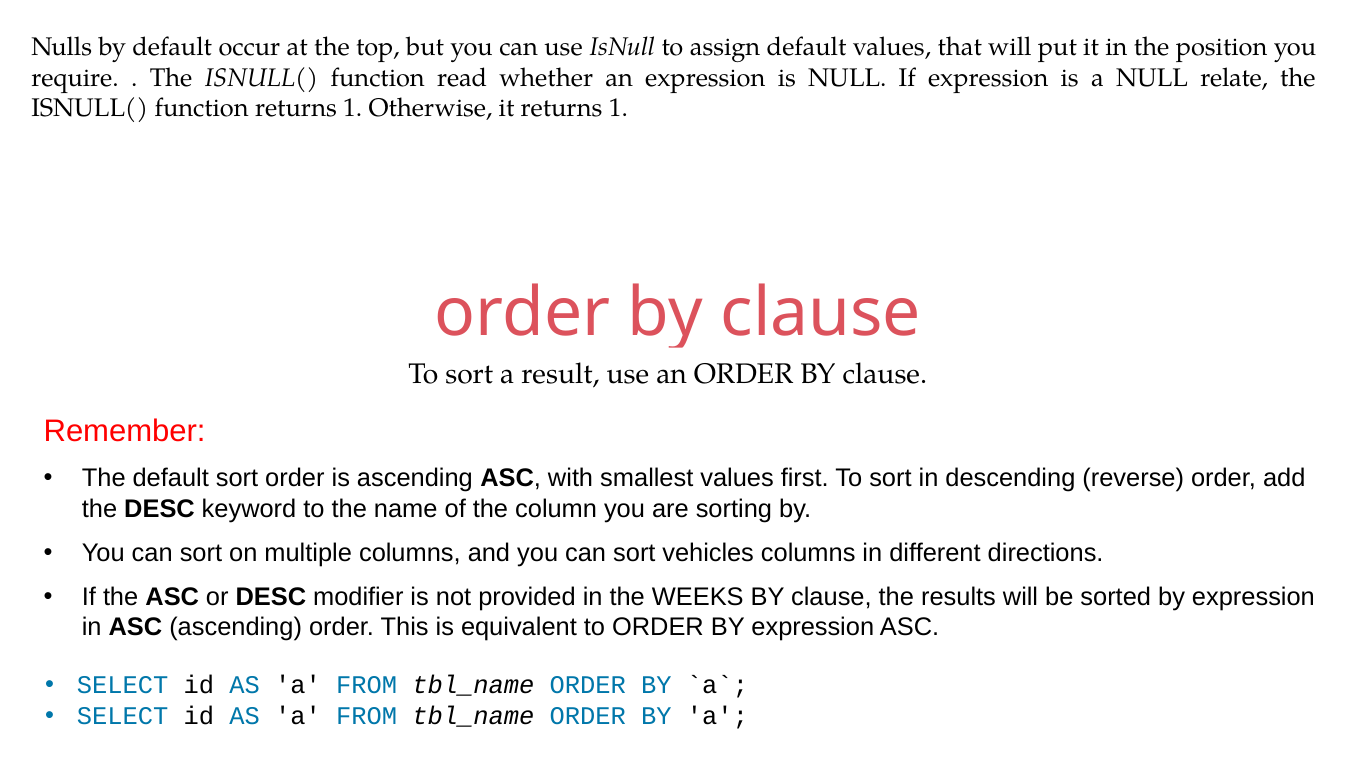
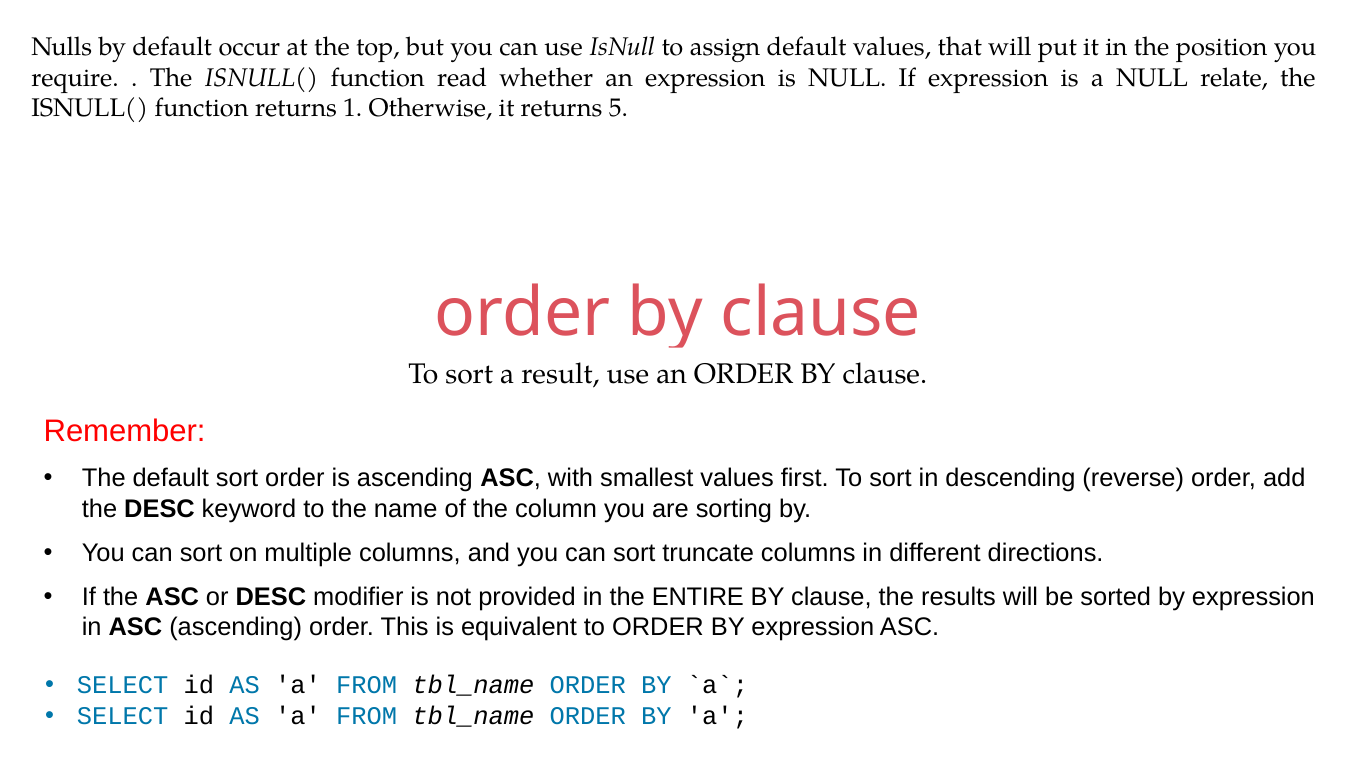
it returns 1: 1 -> 5 (618, 108)
vehicles: vehicles -> truncate (708, 553)
WEEKS: WEEKS -> ENTIRE (698, 597)
